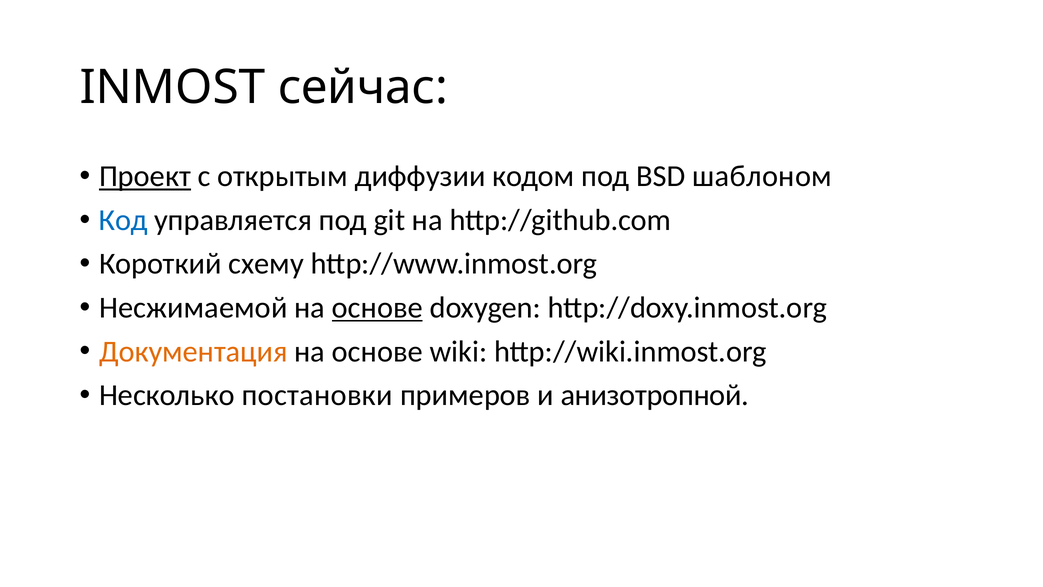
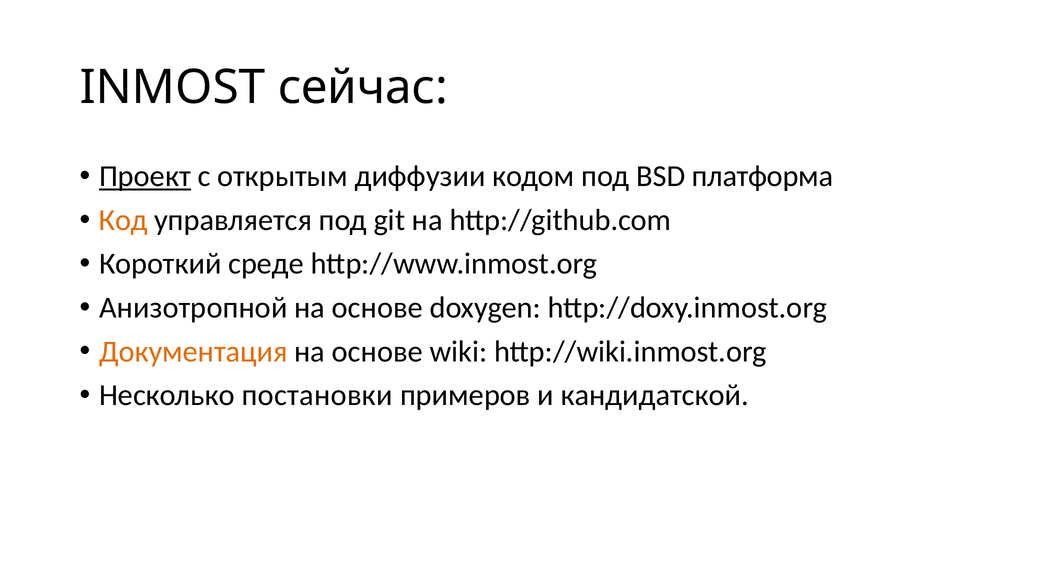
шаблоном: шаблоном -> платформа (763, 176)
Код colour: blue -> orange (123, 220)
схему: схему -> среде (266, 264)
Несжимаемой: Несжимаемой -> Анизотропной (193, 308)
основе underline: present -> none (377, 308)
анизотропной: анизотропной -> кандидатской (655, 395)
